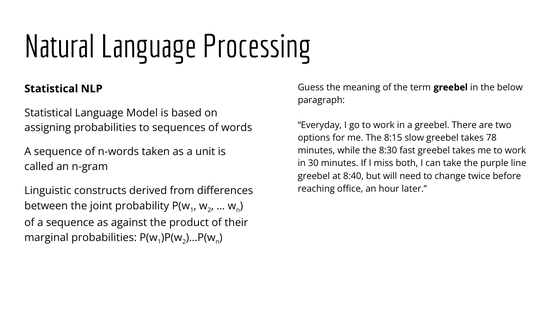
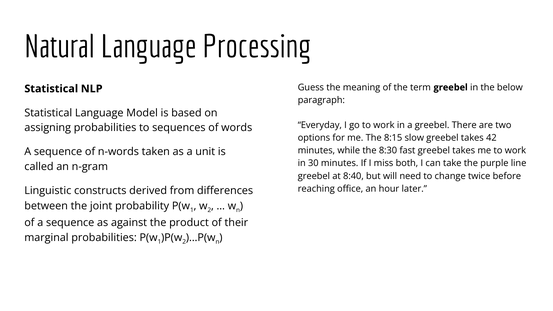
78: 78 -> 42 (491, 138)
